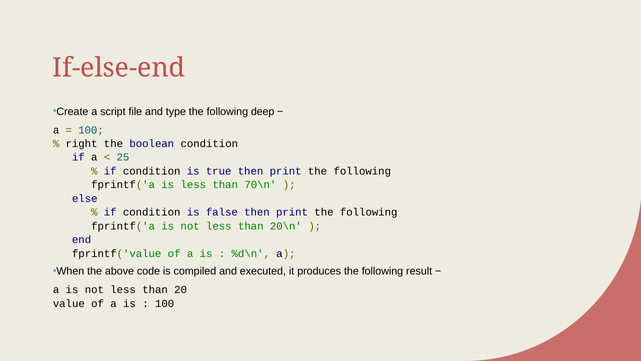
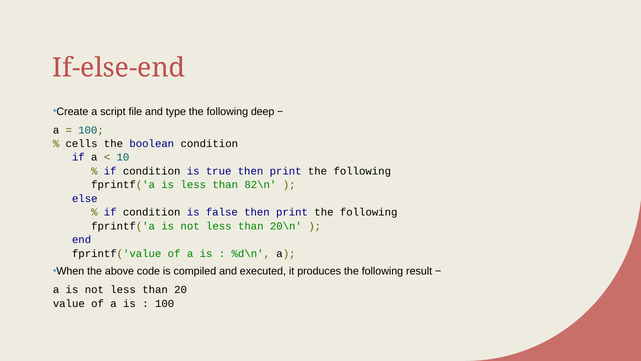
right: right -> cells (82, 144)
25: 25 -> 10 (123, 157)
70\n: 70\n -> 82\n (260, 185)
